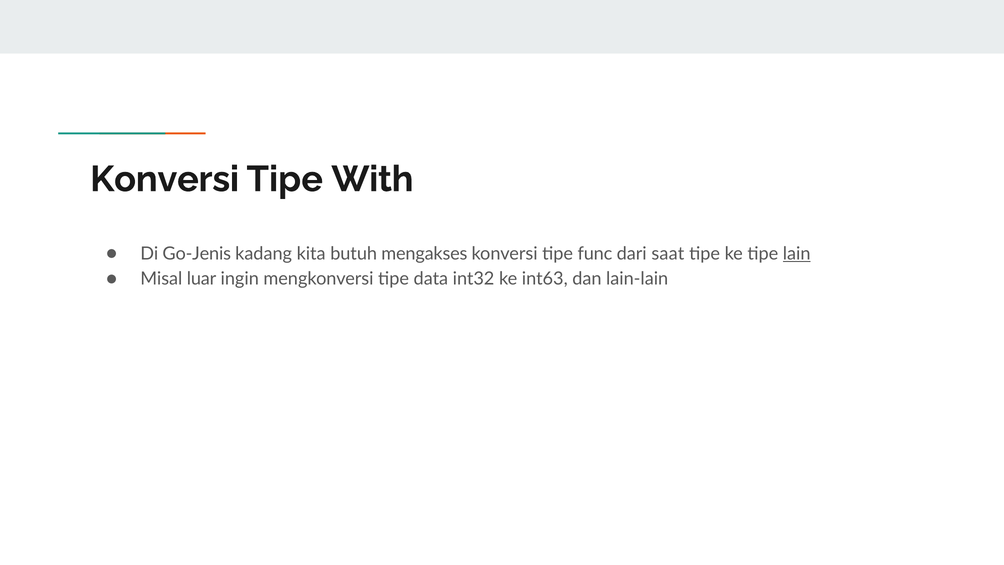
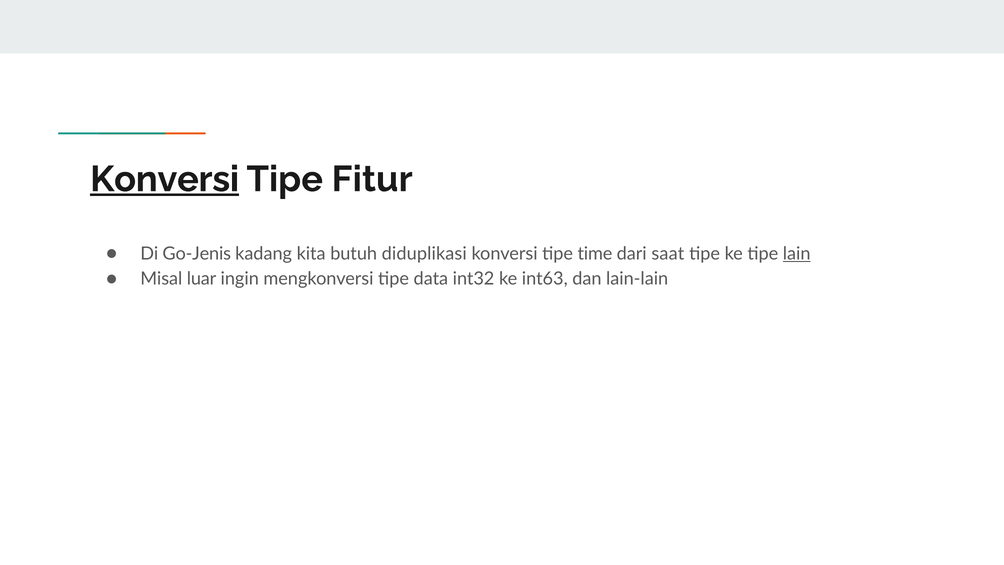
Konversi underline: none -> present (165, 179)
With: With -> Fitur (372, 179)
mengakses: mengakses -> diduplikasi (424, 254)
func: func -> time (595, 254)
